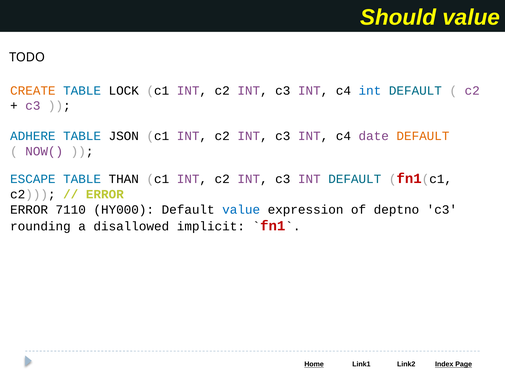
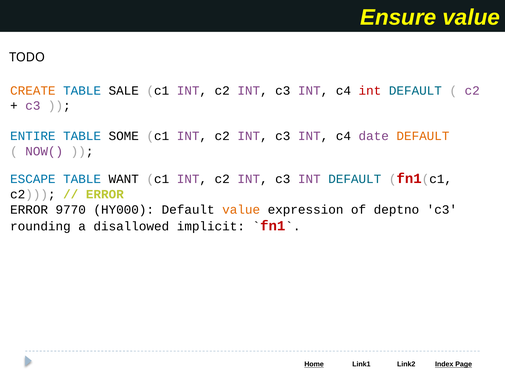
Should: Should -> Ensure (398, 18)
LOCK: LOCK -> SALE (124, 91)
int colour: blue -> red (370, 91)
ADHERE: ADHERE -> ENTIRE (33, 136)
JSON: JSON -> SOME (124, 136)
THAN: THAN -> WANT (124, 179)
7110: 7110 -> 9770 (71, 209)
value colour: blue -> orange (241, 209)
